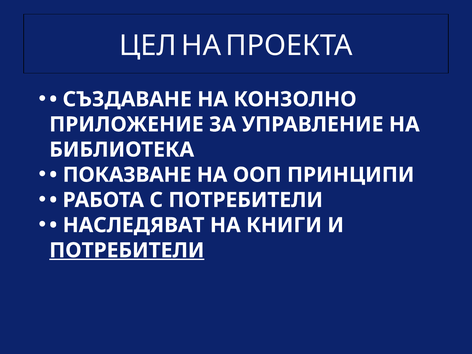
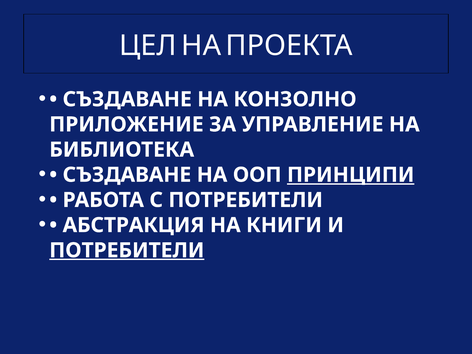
ПОКАЗВАНЕ: ПОКАЗВАНЕ -> СЪЗДАВАНЕ (127, 175)
ПРИНЦИПИ underline: none -> present (351, 175)
НАСЛЕДЯВАТ: НАСЛЕДЯВАТ -> АБСТРАКЦИЯ (134, 225)
